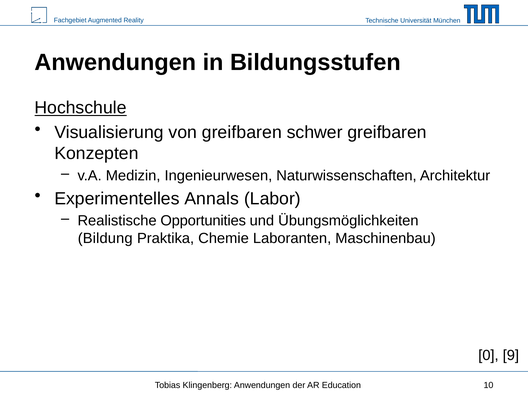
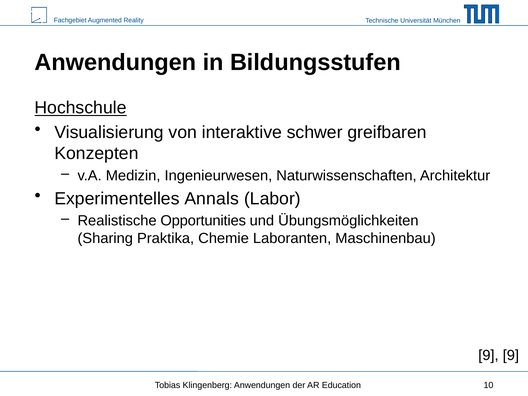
von greifbaren: greifbaren -> interaktive (242, 132)
Bildung: Bildung -> Sharing (105, 238)
0: 0 -> 9 (488, 355)
